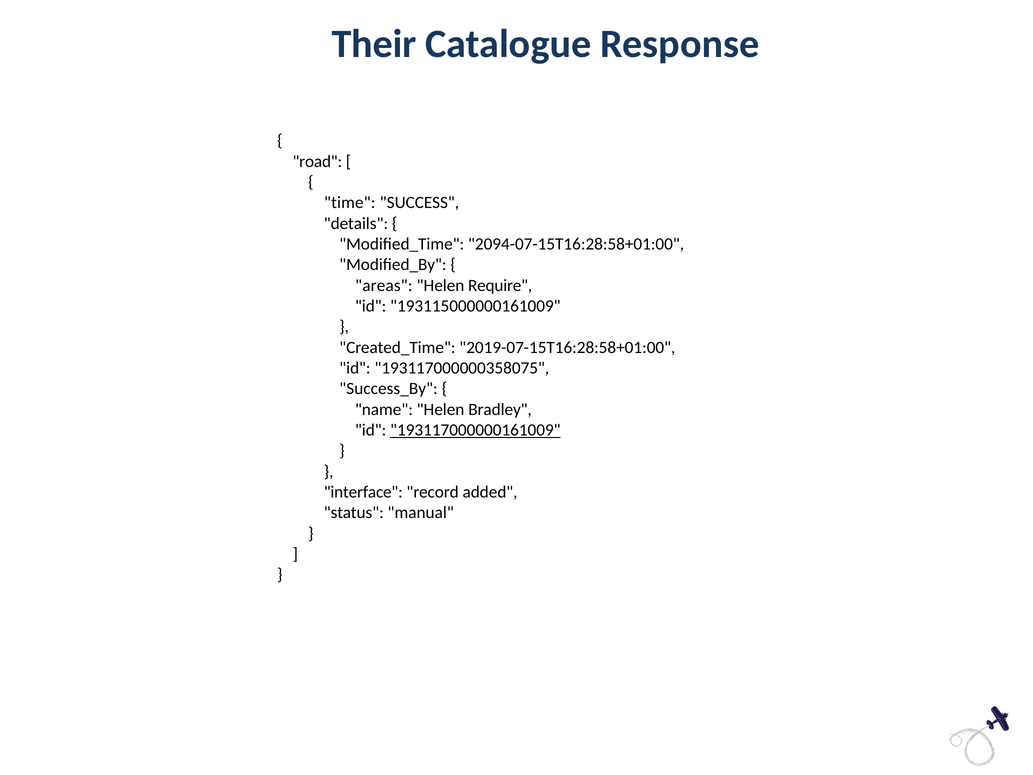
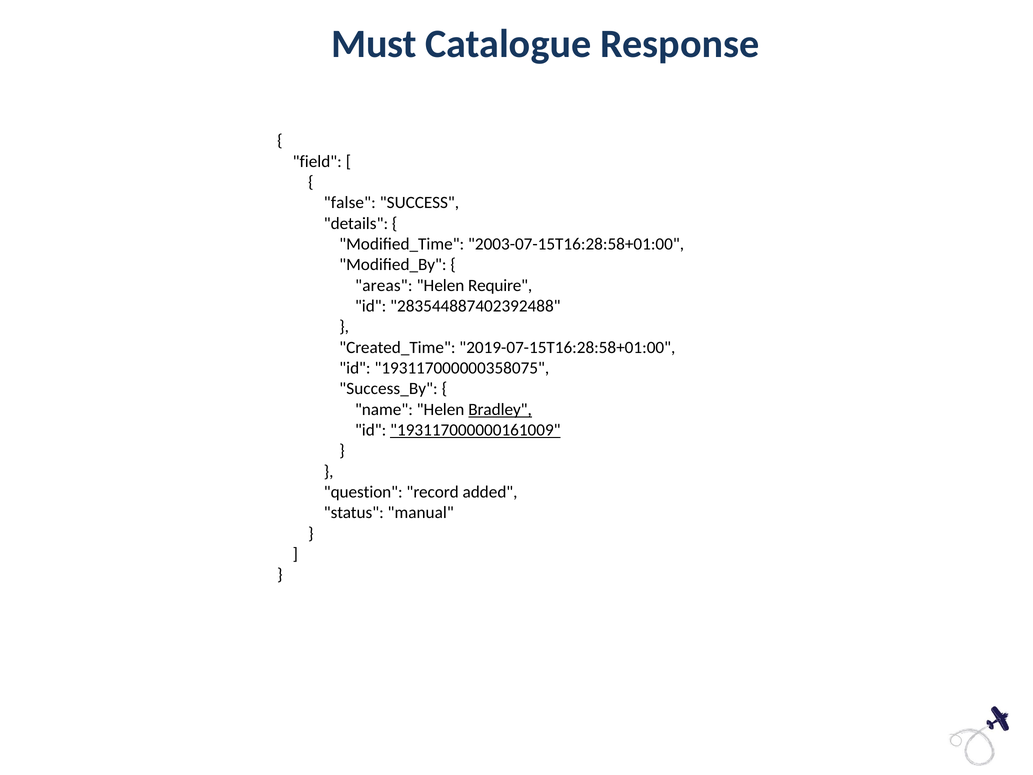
Their: Their -> Must (374, 44)
road: road -> field (317, 161)
time: time -> false (350, 203)
2094-07-15T16:28:58+01:00: 2094-07-15T16:28:58+01:00 -> 2003-07-15T16:28:58+01:00 (576, 244)
193115000000161009: 193115000000161009 -> 283544887402392488 (475, 306)
Bradley underline: none -> present (500, 409)
interface: interface -> question (363, 492)
